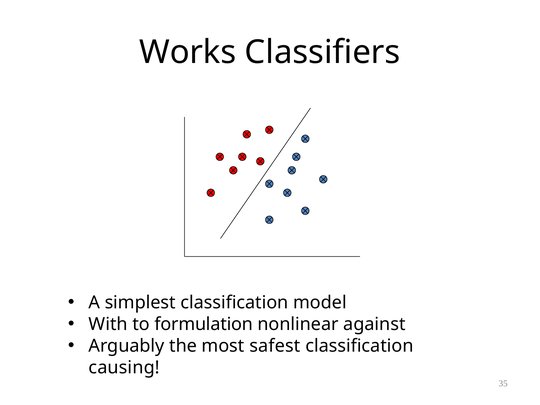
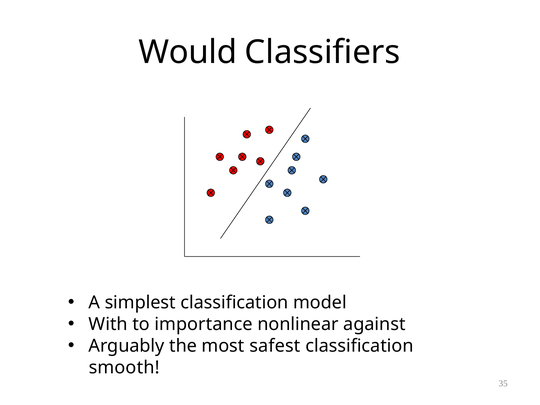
Works: Works -> Would (188, 52)
formulation: formulation -> importance (204, 324)
causing: causing -> smooth (124, 368)
